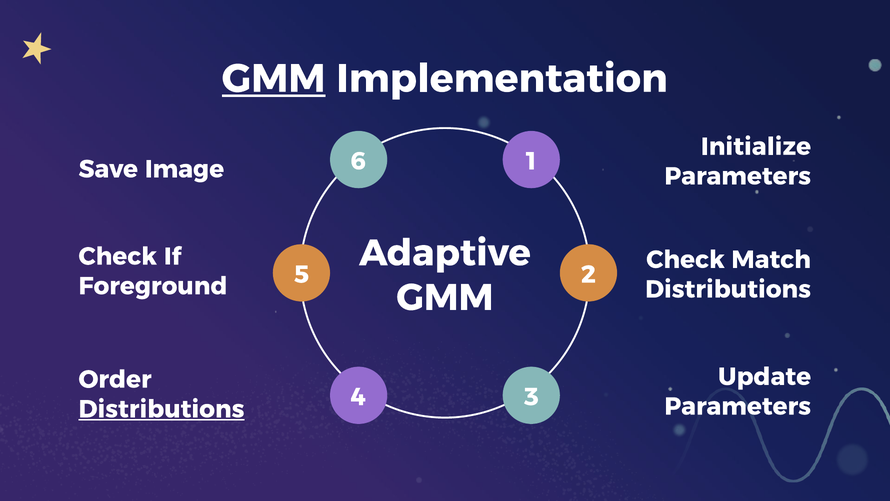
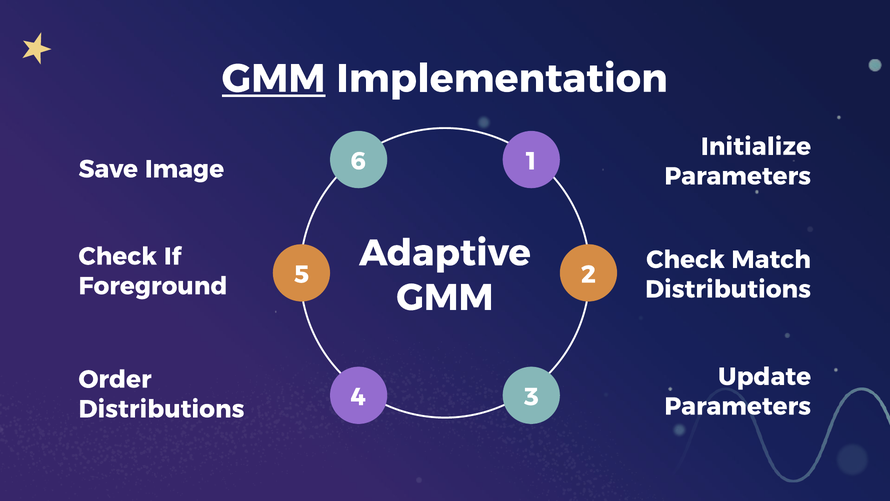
Distributions underline: present -> none (161, 409)
